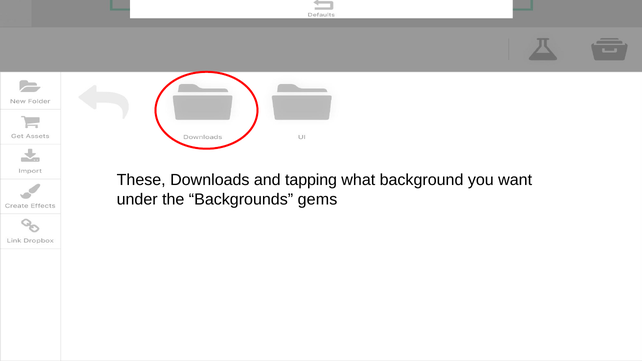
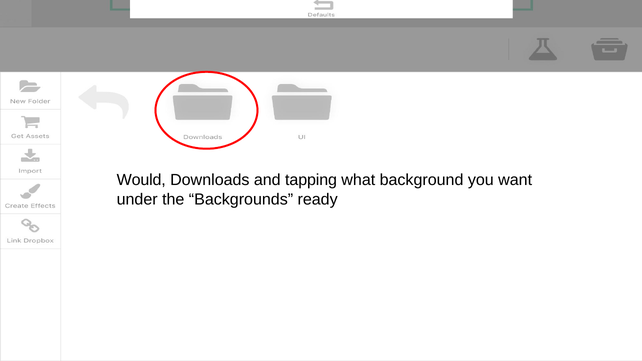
These: These -> Would (141, 180)
gems: gems -> ready (318, 199)
